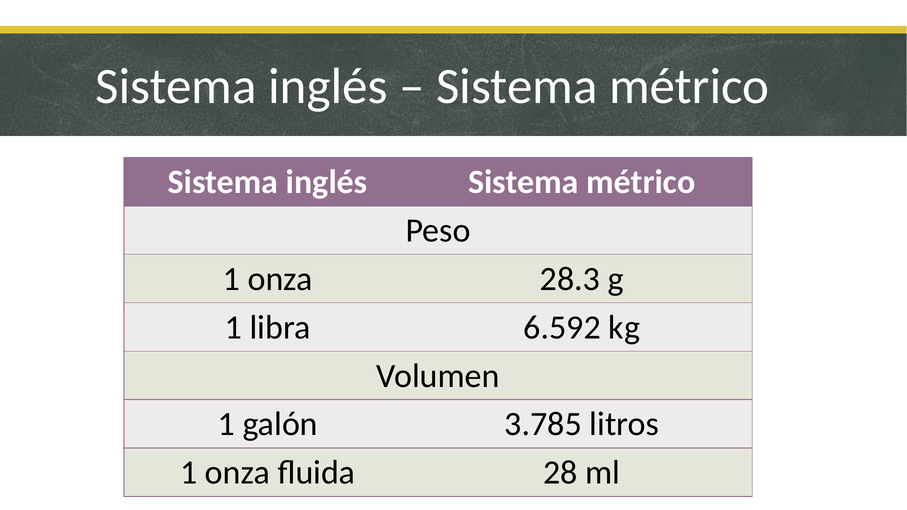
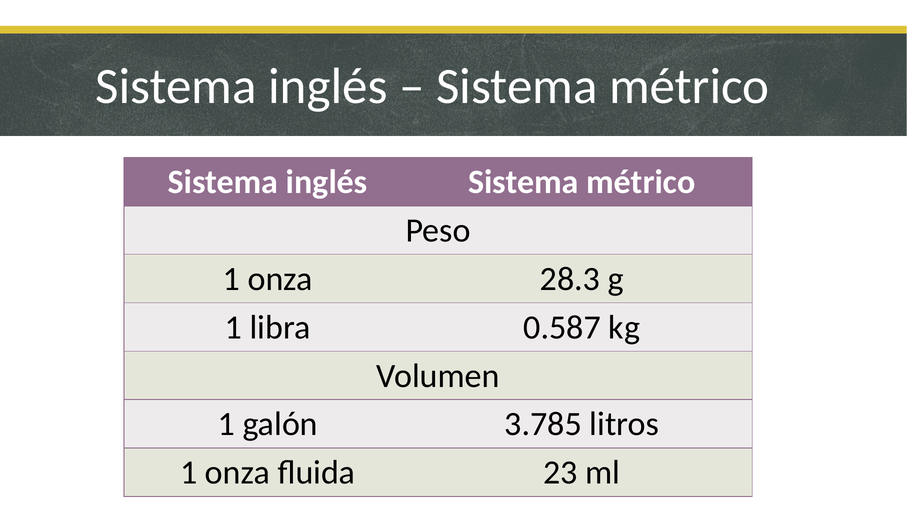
6.592: 6.592 -> 0.587 (562, 327)
28: 28 -> 23 (560, 473)
